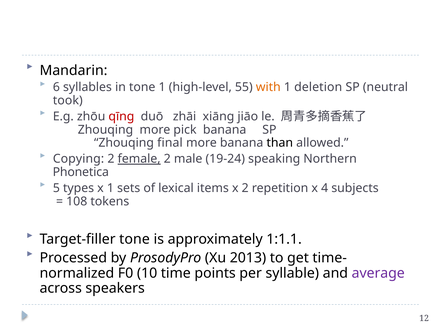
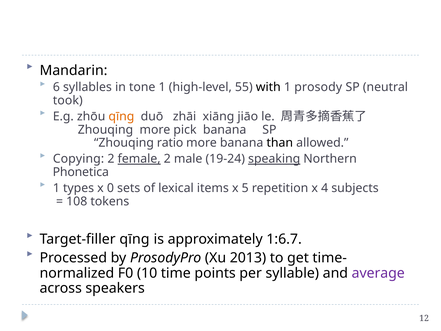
with colour: orange -> black (268, 87)
deletion: deletion -> prosody (318, 87)
qīng colour: red -> orange (121, 116)
final: final -> ratio (170, 143)
speaking underline: none -> present (274, 159)
5: 5 -> 1 (56, 188)
x 1: 1 -> 0 (110, 188)
x 2: 2 -> 5 (245, 188)
Target-filler tone: tone -> qīng (135, 239)
1:1.1: 1:1.1 -> 1:6.7 (284, 239)
